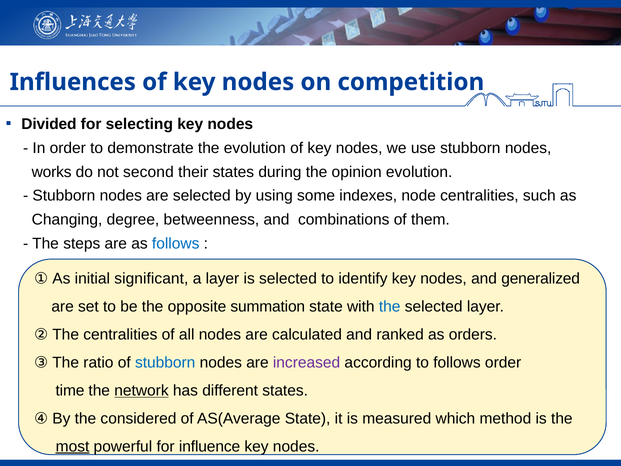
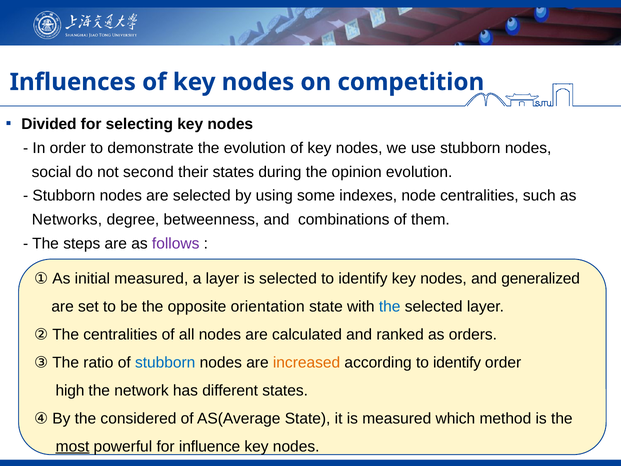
works: works -> social (52, 172)
Changing: Changing -> Networks (67, 219)
follows colour: blue -> purple (176, 243)
initial significant: significant -> measured (151, 279)
summation: summation -> orientation (268, 307)
increased colour: purple -> orange (307, 362)
according to follows: follows -> identify (457, 362)
time: time -> high (70, 390)
network underline: present -> none (142, 390)
